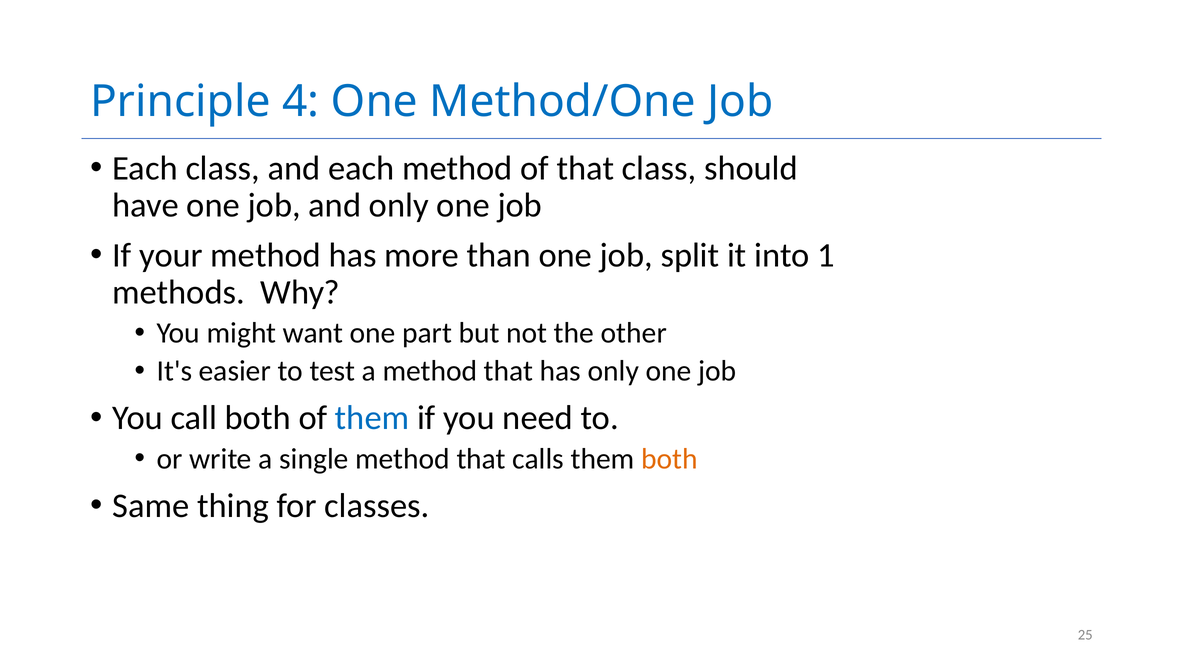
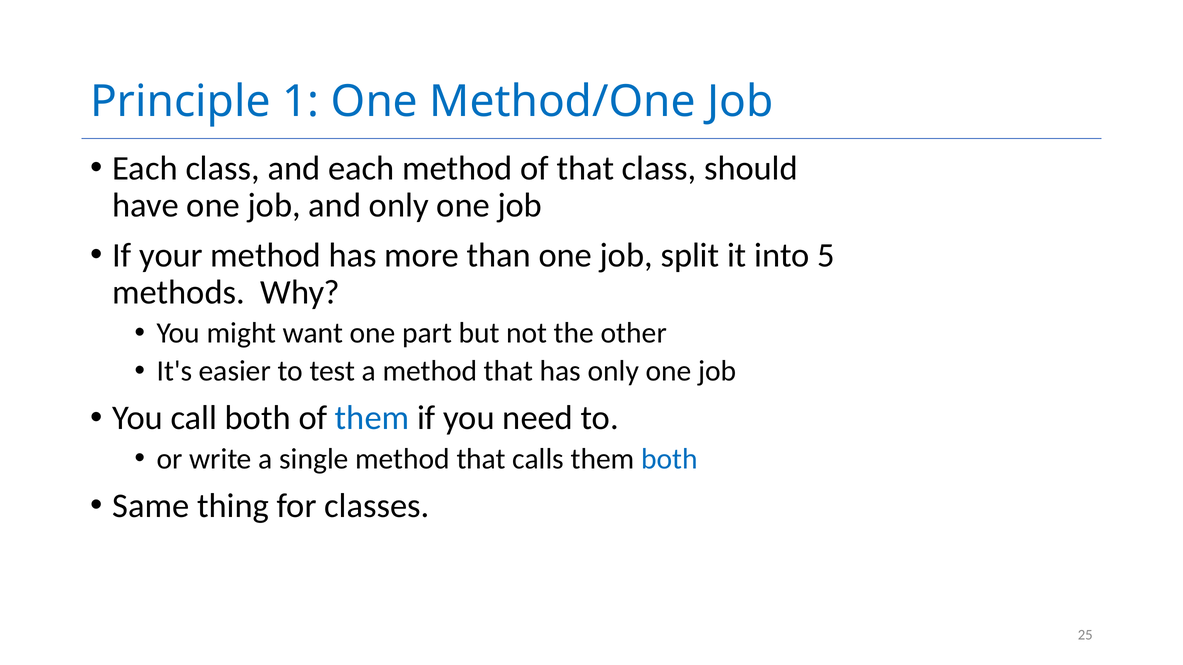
4: 4 -> 1 (301, 102)
1: 1 -> 5 (826, 255)
both colour: orange -> blue (669, 459)
